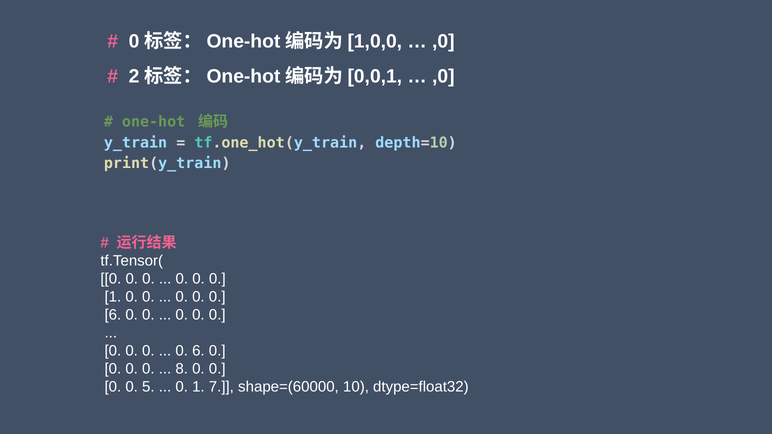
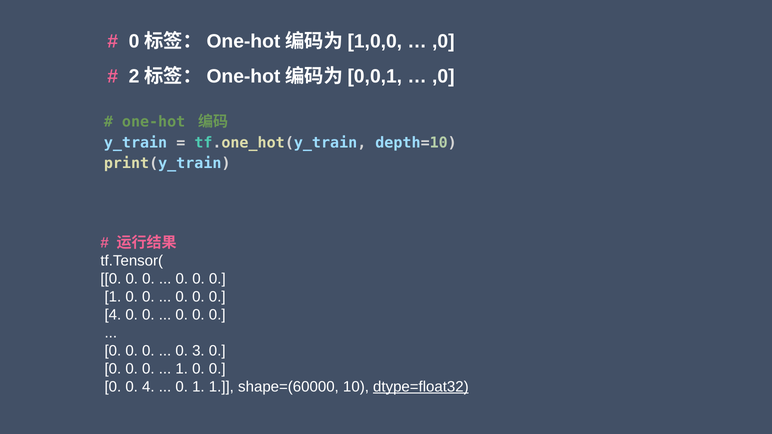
6: 6 -> 4 (113, 315)
6: 6 -> 3 (198, 351)
8: 8 -> 1 (182, 369)
5: 5 -> 4 (148, 387)
1 7: 7 -> 1 (221, 387)
dtype=float32 underline: none -> present (421, 387)
